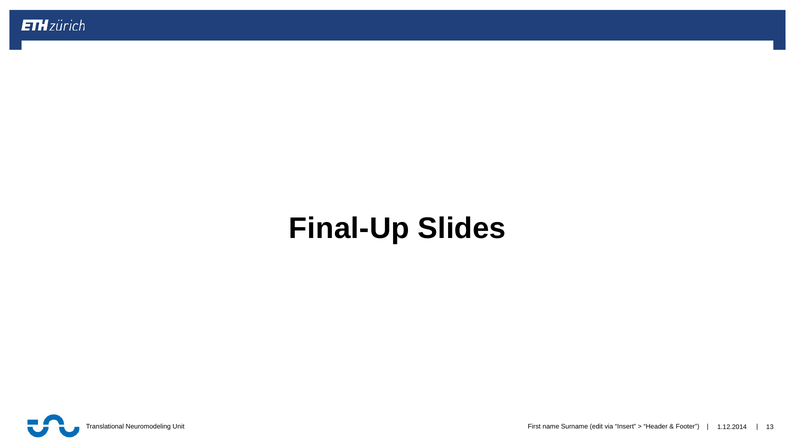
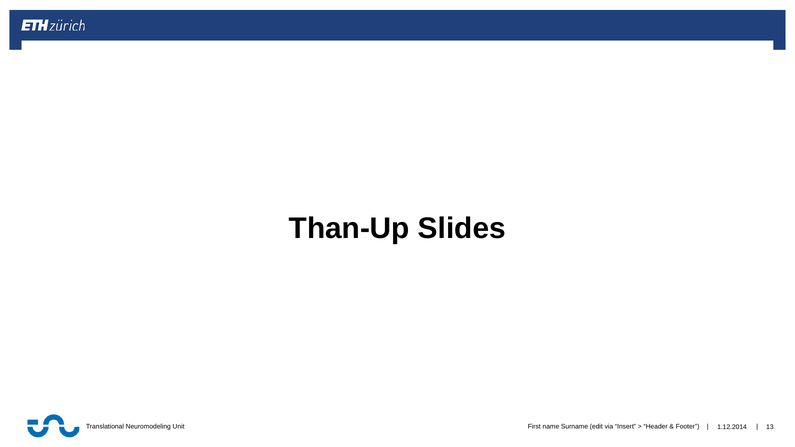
Final-Up: Final-Up -> Than-Up (349, 228)
